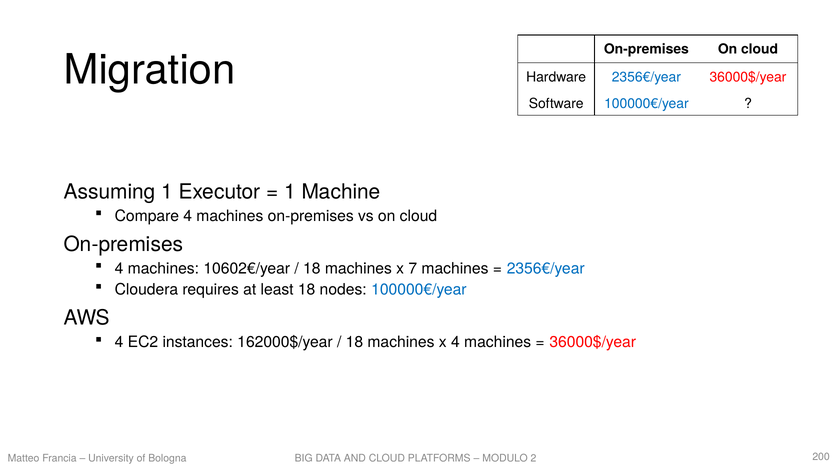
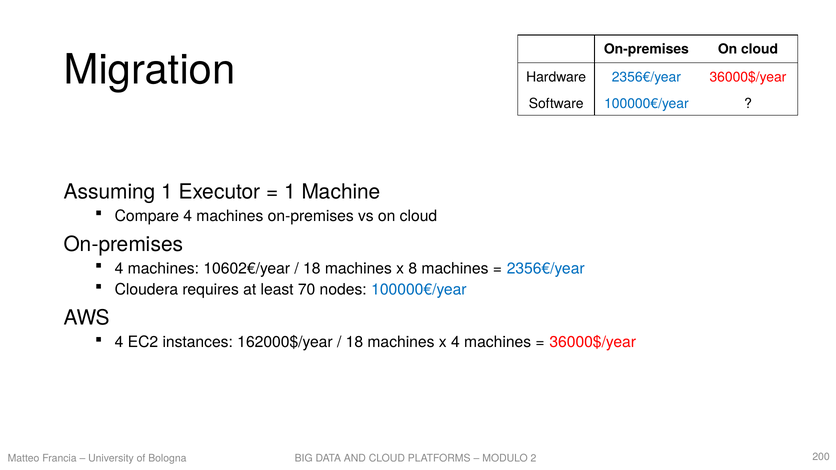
7: 7 -> 8 (413, 269)
least 18: 18 -> 70 (307, 290)
